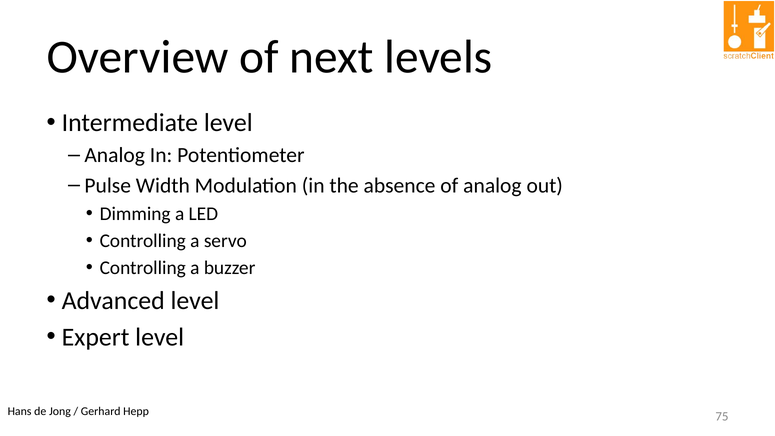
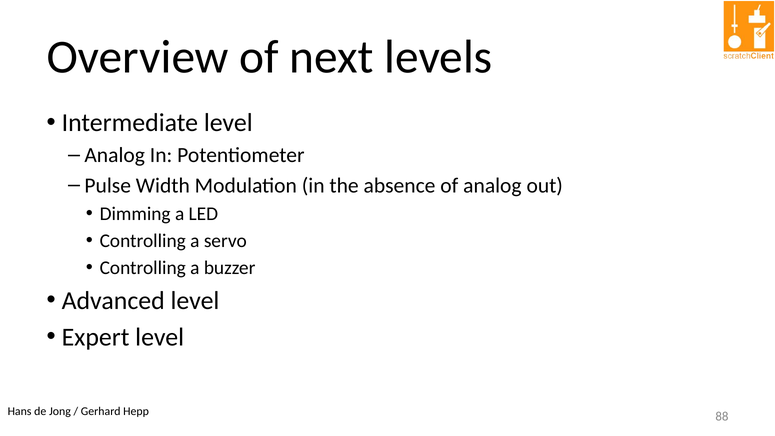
75: 75 -> 88 (722, 416)
